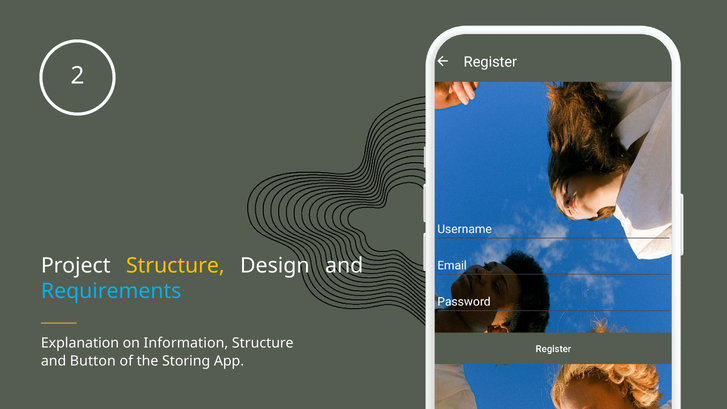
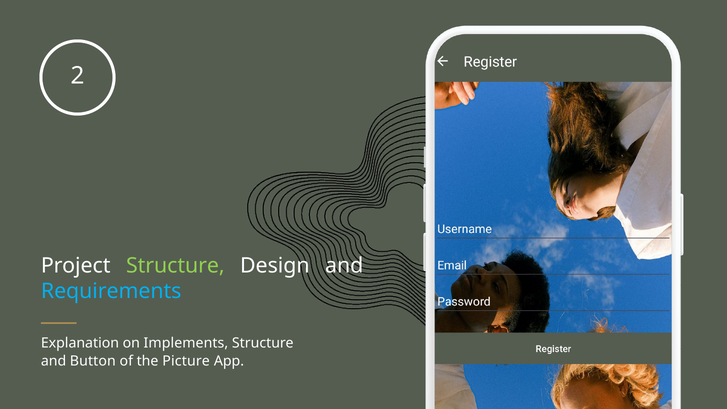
Structure colour: yellow -> light green (175, 265)
Information: Information -> Implements (186, 343)
Storing: Storing -> Picture (186, 361)
